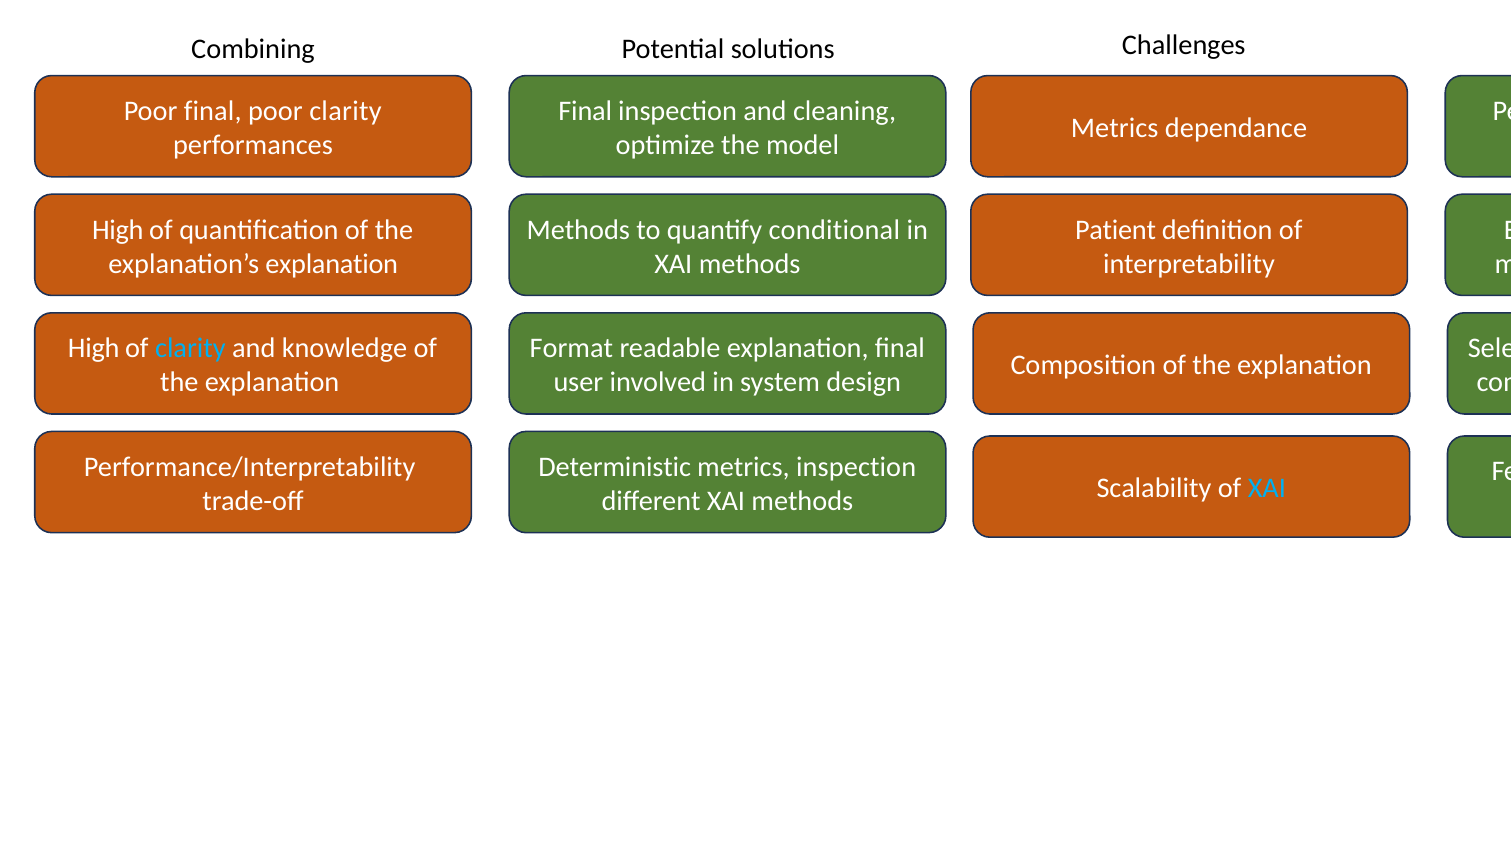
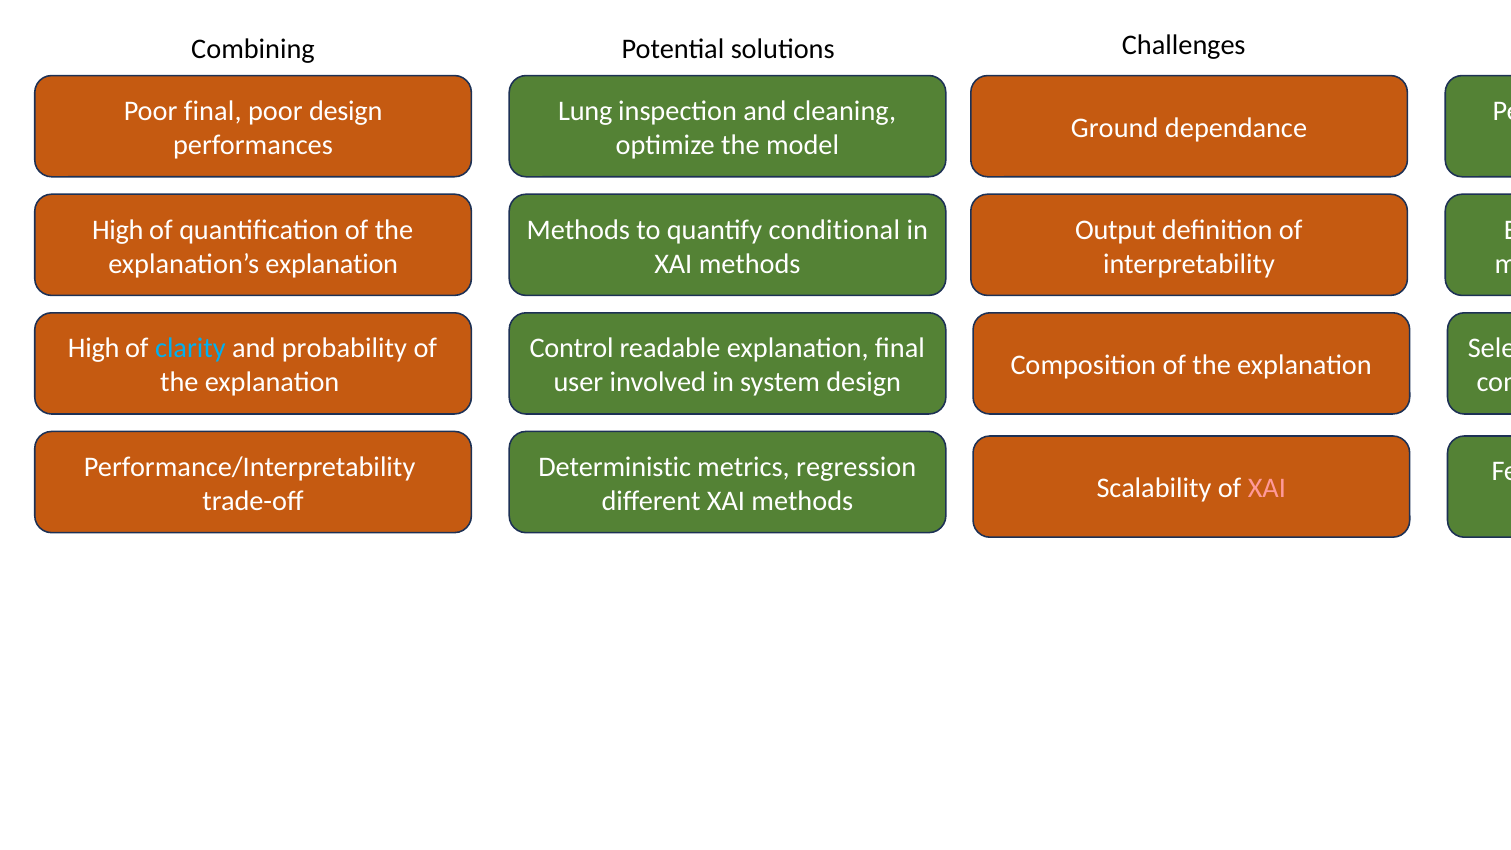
poor clarity: clarity -> design (346, 111)
Final: Final -> Lung (585, 111)
Metrics: Metrics -> Ground (1115, 128)
Patient: Patient -> Output (1116, 230)
knowledge: knowledge -> probability (344, 348)
Format: Format -> Control (572, 348)
metrics inspection: inspection -> regression (856, 467)
XAI colour: light blue -> pink (1267, 489)
